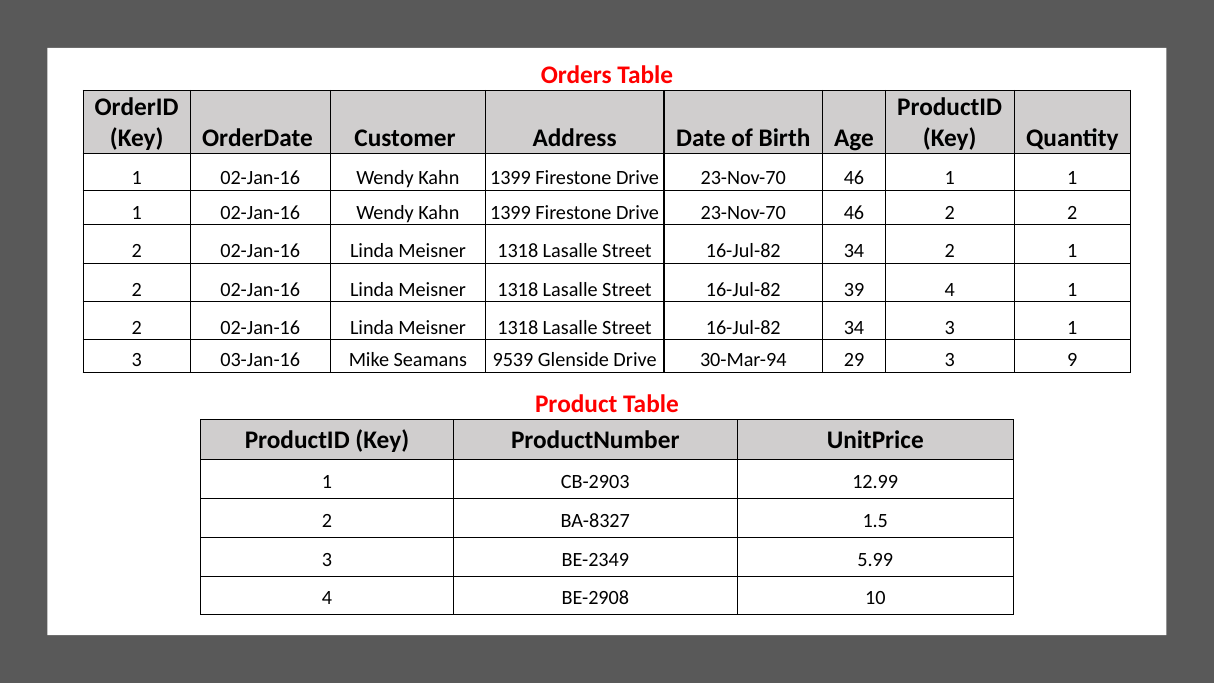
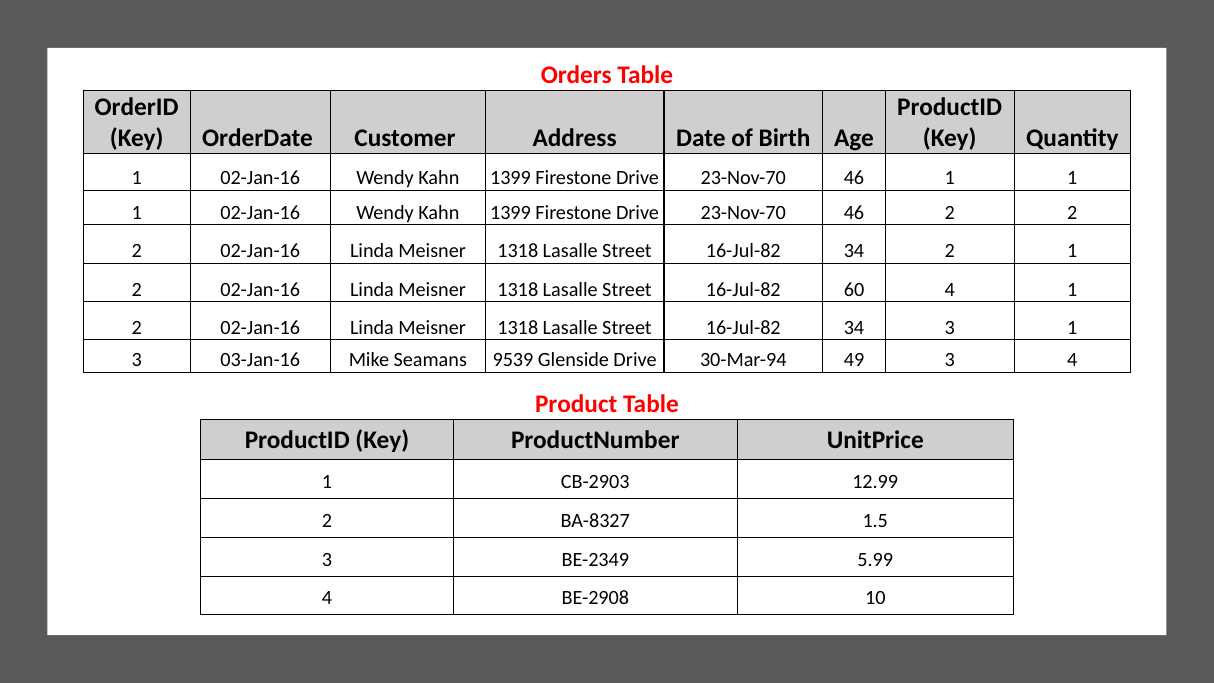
39: 39 -> 60 (854, 289)
29: 29 -> 49 (854, 360)
3 9: 9 -> 4 (1072, 360)
